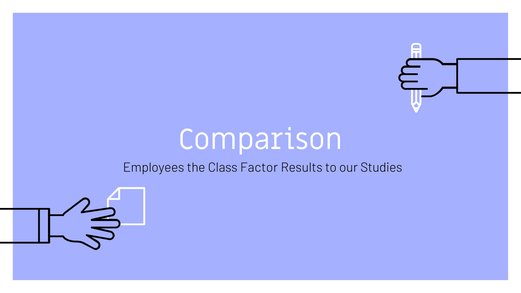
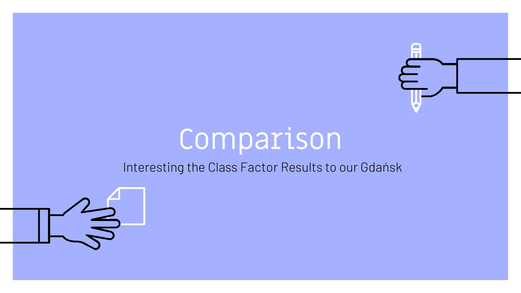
Employees: Employees -> Interesting (154, 168)
Studies: Studies -> Gdańsk (381, 168)
